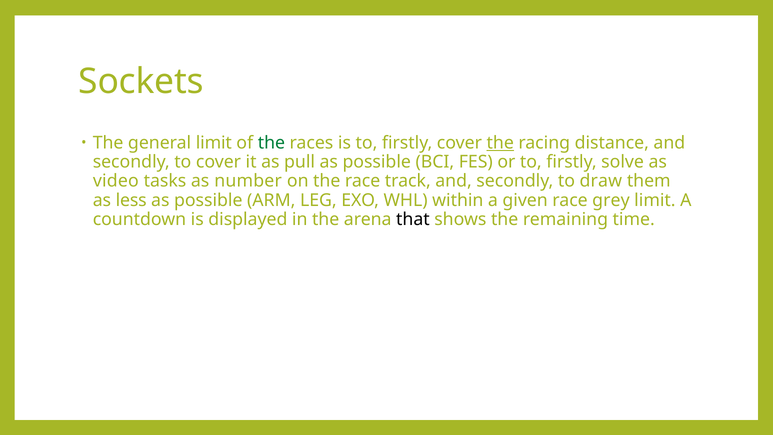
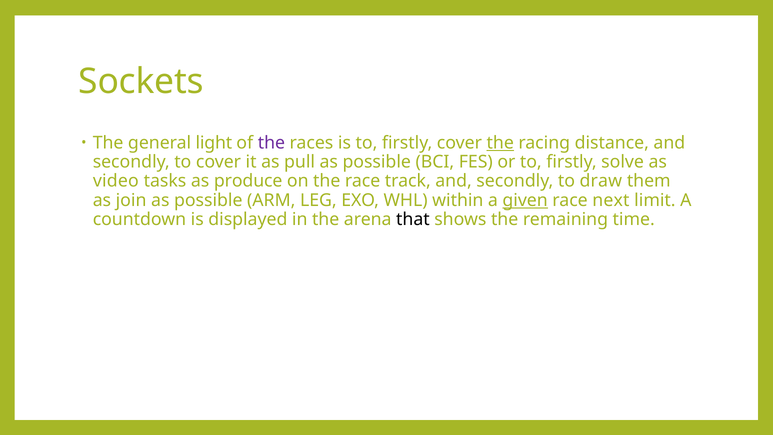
general limit: limit -> light (214, 143)
the colour: green -> purple (271, 143)
number: number -> produce (248, 181)
less: less -> join (131, 200)
given underline: none -> present (525, 200)
grey: grey -> next (611, 200)
